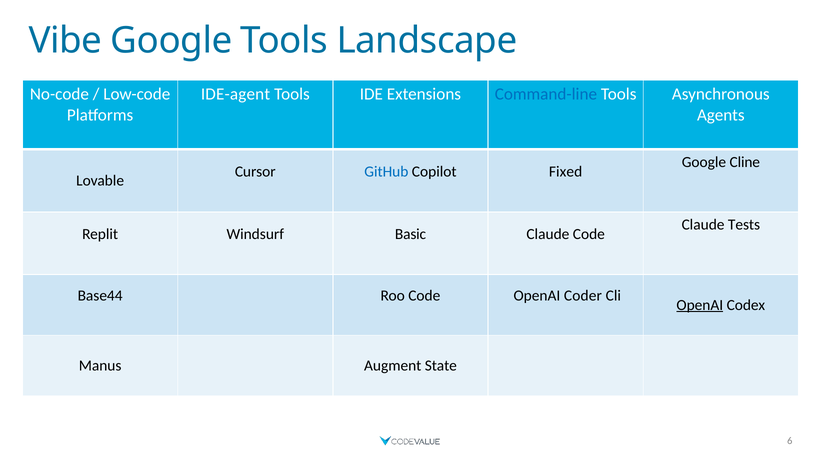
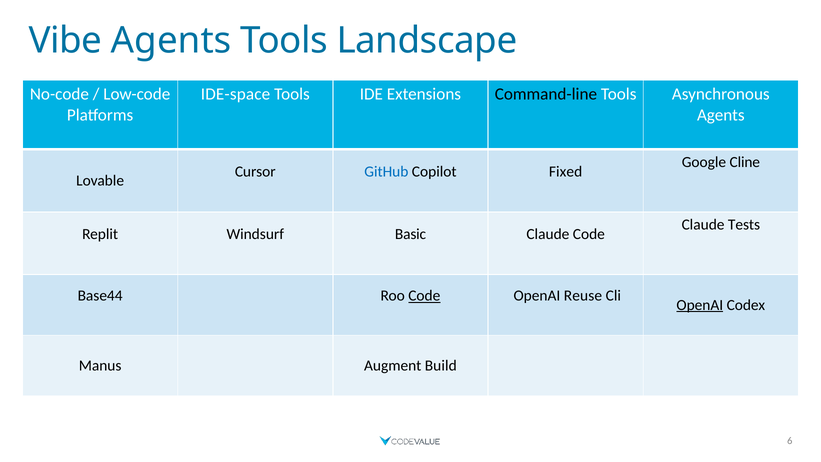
Vibe Google: Google -> Agents (171, 41)
IDE-agent: IDE-agent -> IDE-space (235, 94)
Command-line colour: blue -> black (546, 94)
Code underline: none -> present (424, 296)
Coder: Coder -> Reuse (583, 296)
State: State -> Build (441, 366)
